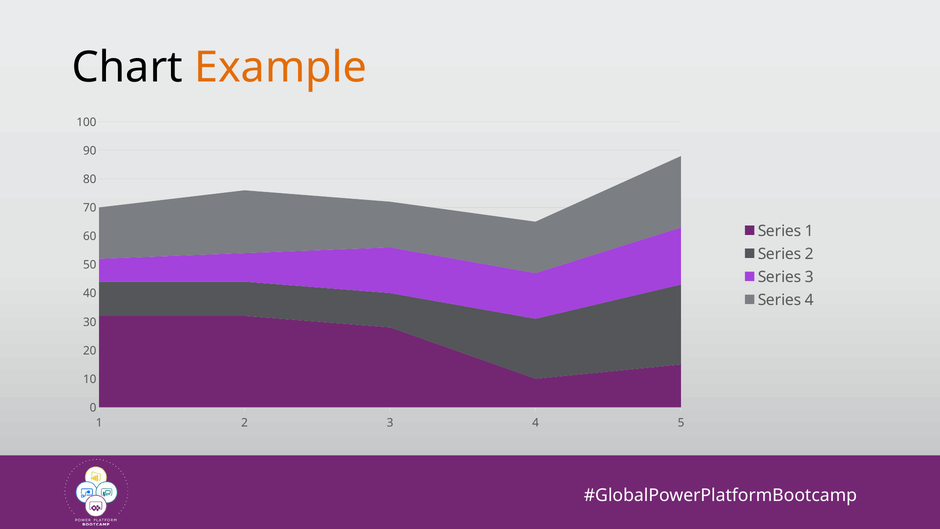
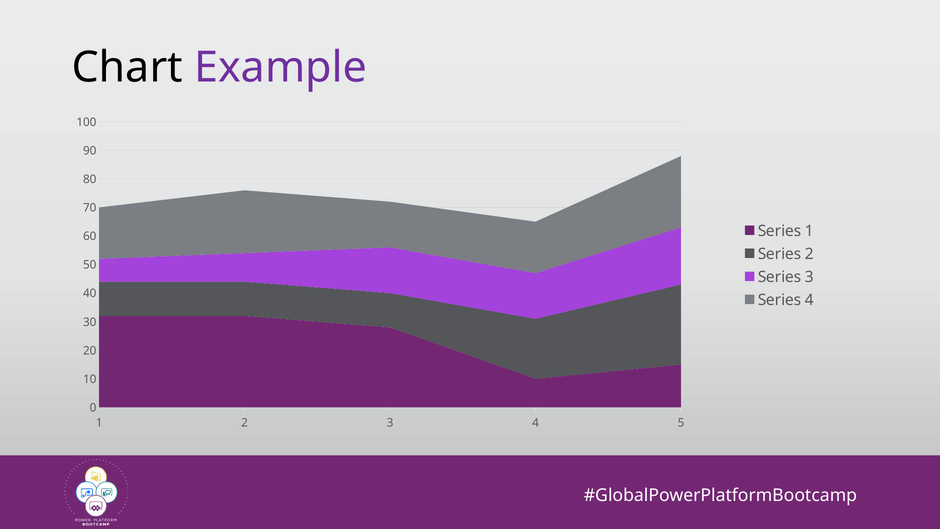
Example colour: orange -> purple (281, 68)
